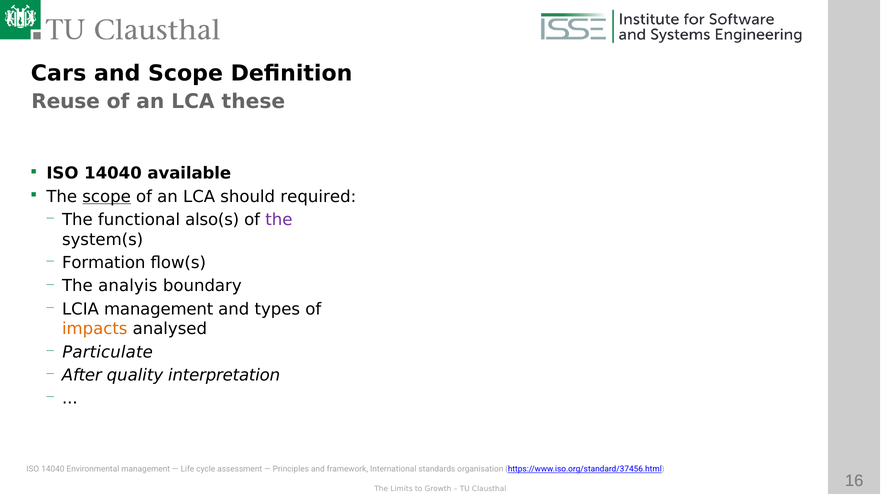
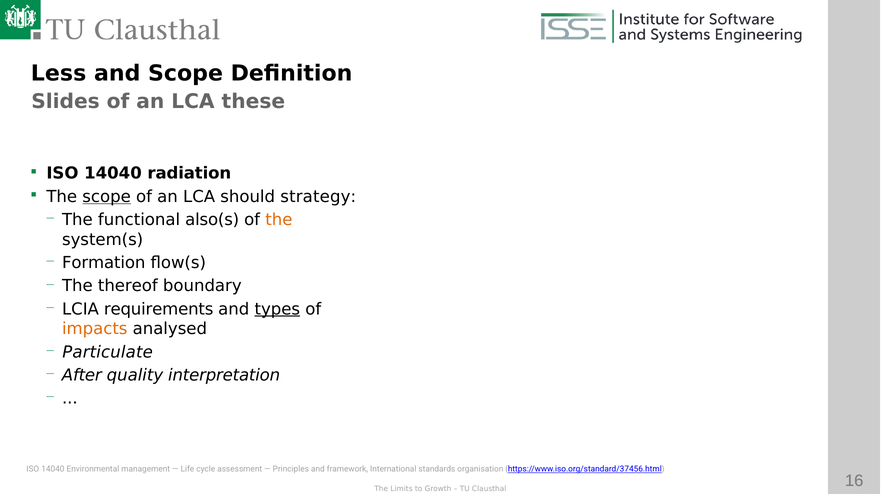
Cars: Cars -> Less (59, 73)
Reuse: Reuse -> Slides (66, 102)
available: available -> radiation (189, 174)
required: required -> strategy (318, 197)
the colour: purple -> orange (279, 220)
analyis: analyis -> thereof (128, 286)
LCIA management: management -> requirements (159, 309)
types underline: none -> present (277, 309)
